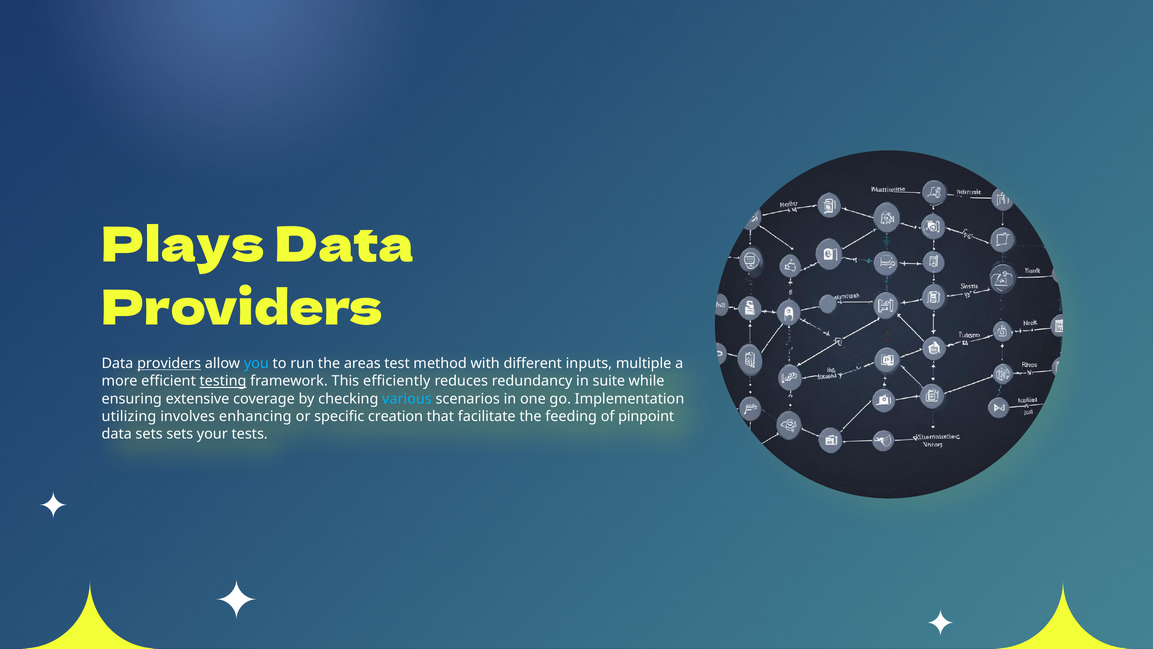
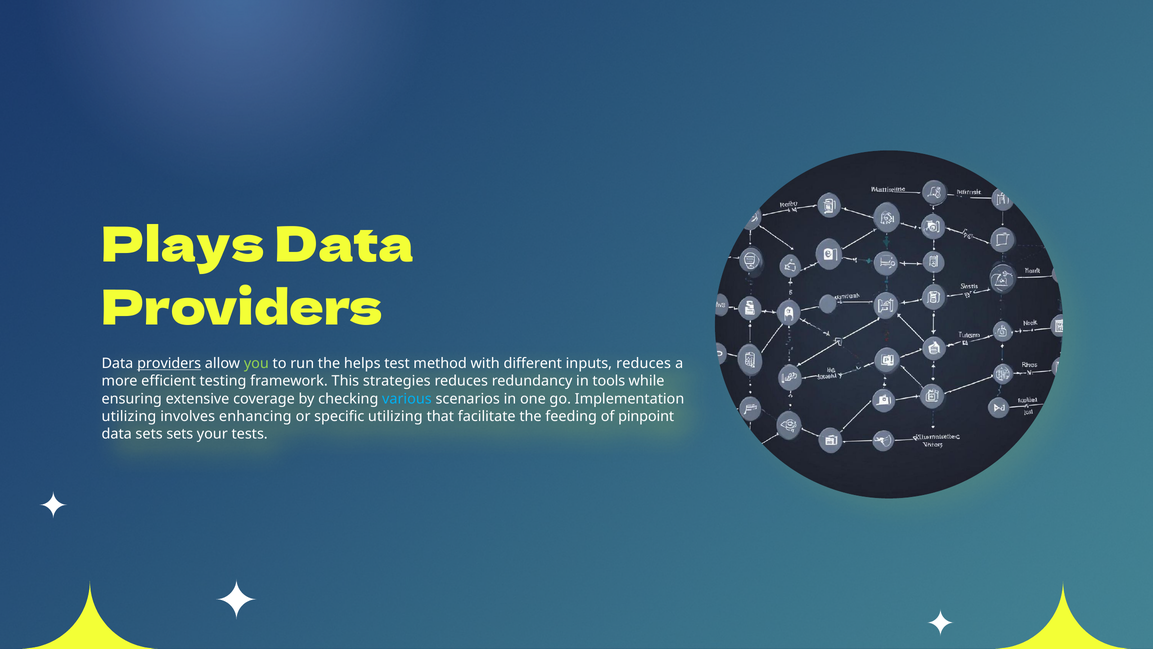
you colour: light blue -> light green (256, 363)
areas: areas -> helps (362, 363)
inputs multiple: multiple -> reduces (644, 363)
testing underline: present -> none (223, 381)
efficiently: efficiently -> strategies (397, 381)
suite: suite -> tools (609, 381)
specific creation: creation -> utilizing (395, 416)
